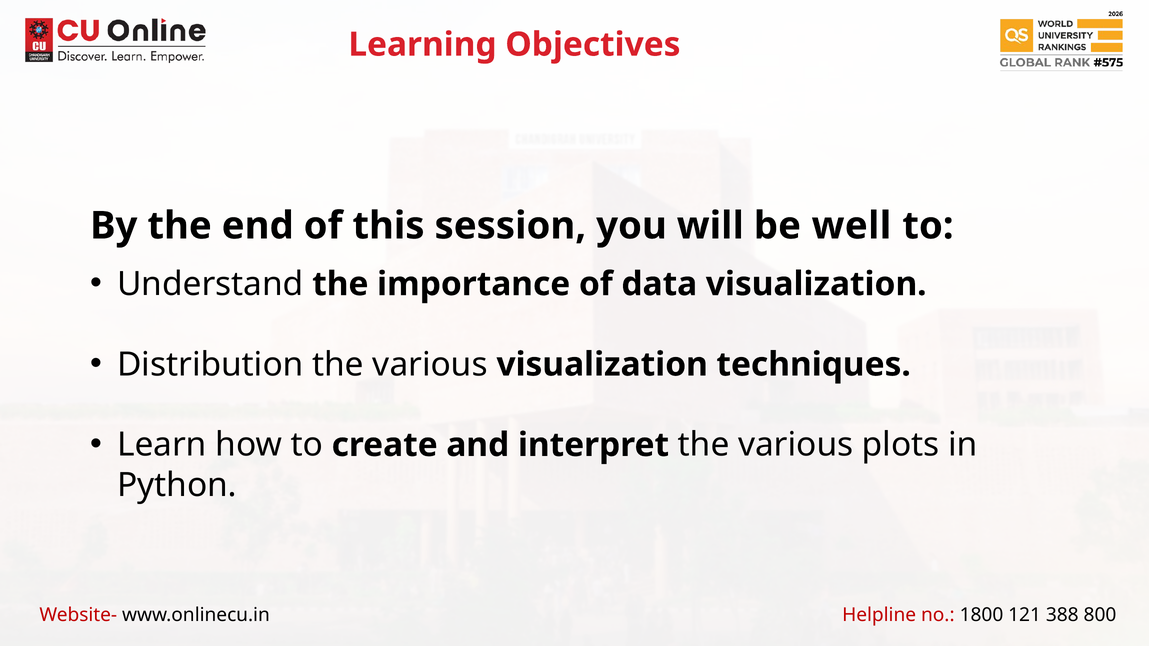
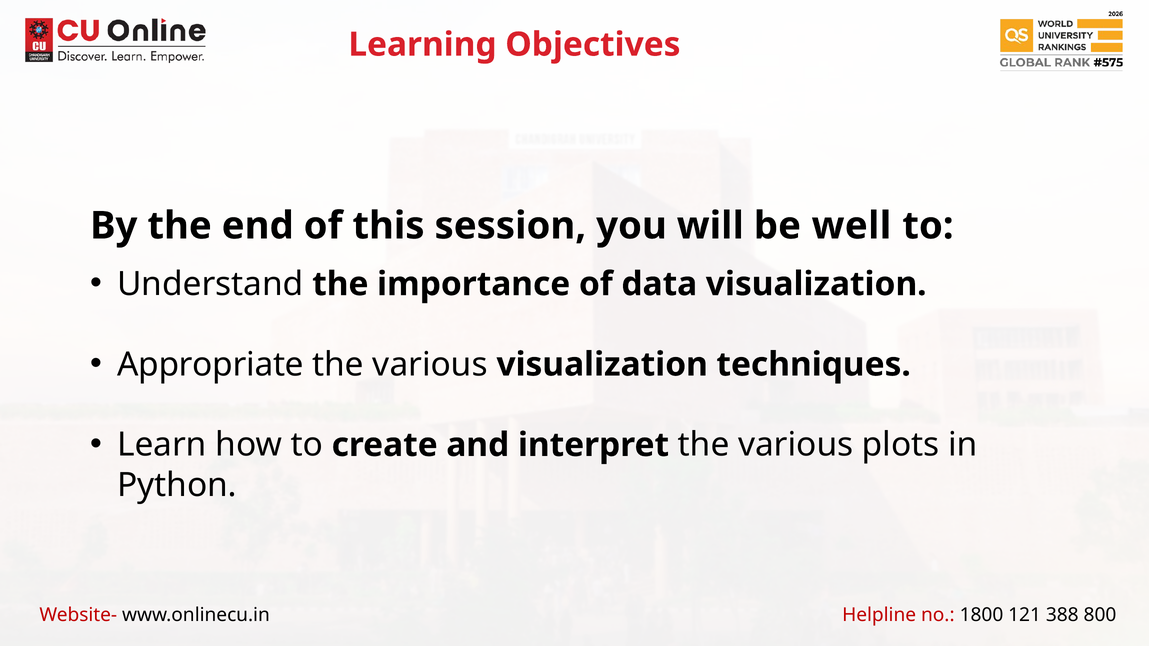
Distribution: Distribution -> Appropriate (210, 365)
